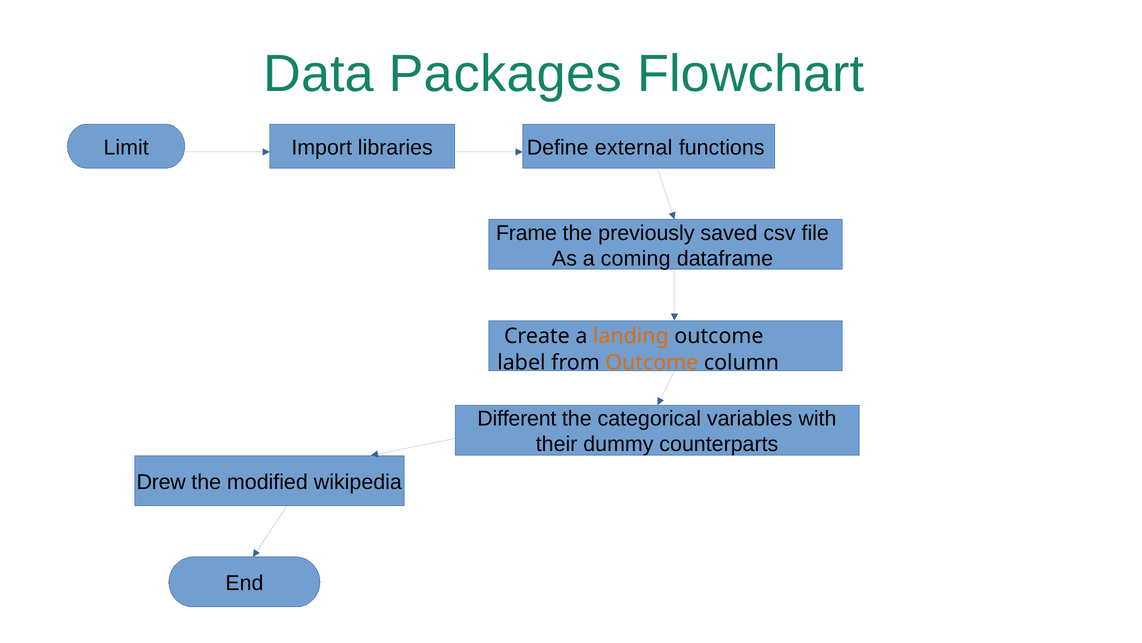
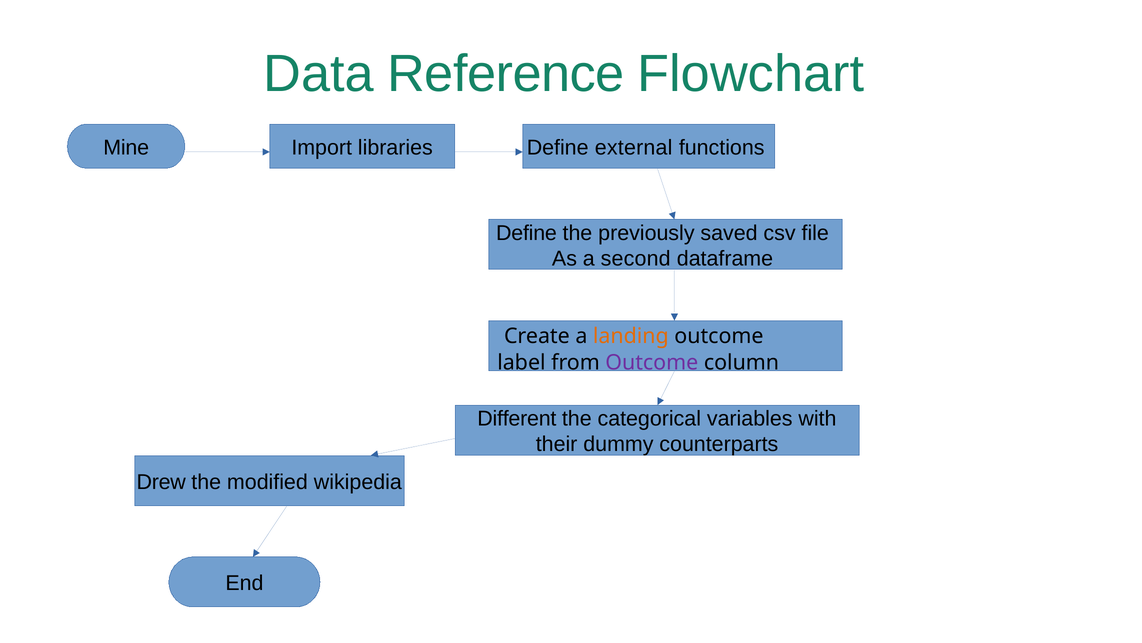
Packages: Packages -> Reference (506, 74)
Limit: Limit -> Mine (126, 147)
Frame: Frame -> Define (526, 233)
coming: coming -> second (636, 258)
Outcome colour: orange -> purple (652, 362)
